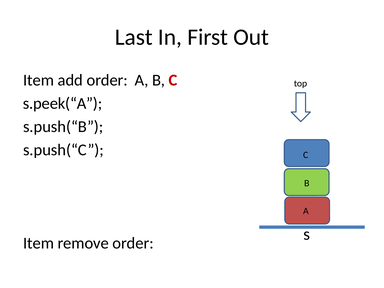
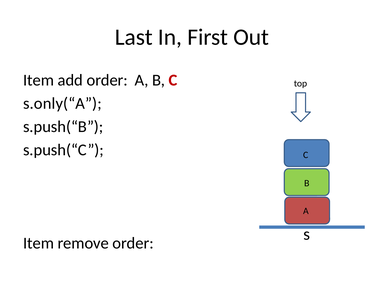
s.peek(“A: s.peek(“A -> s.only(“A (62, 103)
